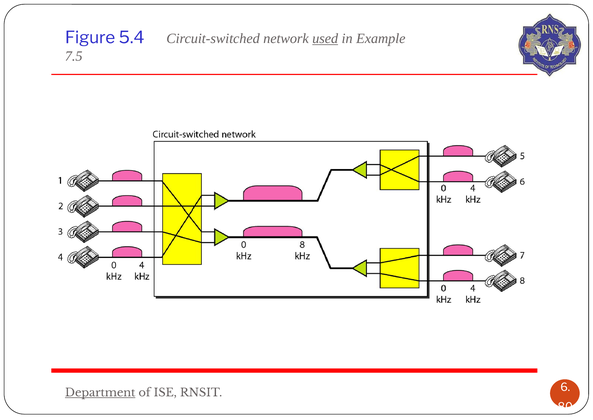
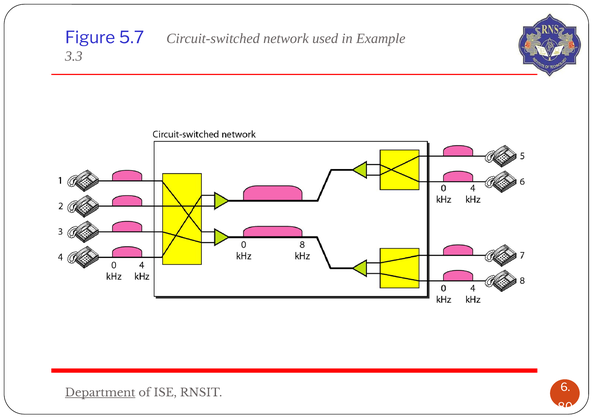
5.4: 5.4 -> 5.7 (132, 38)
used underline: present -> none (325, 38)
7.5: 7.5 -> 3.3 (74, 56)
